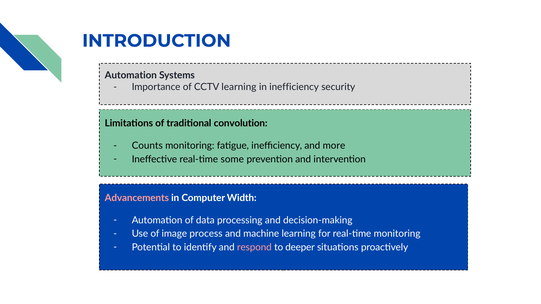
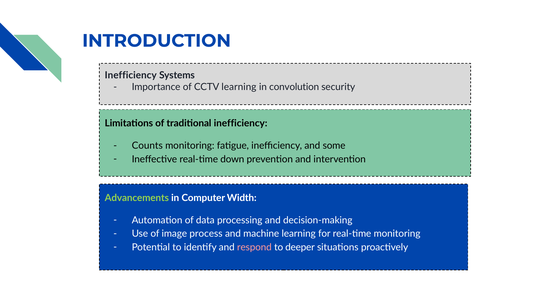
Automation: Automation -> Inefficiency (131, 75)
in inefficiency: inefficiency -> convolution (294, 87)
traditional convolution: convolution -> inefficiency (241, 123)
more: more -> some (334, 146)
some: some -> down (232, 159)
Advancements colour: pink -> light green (137, 198)
